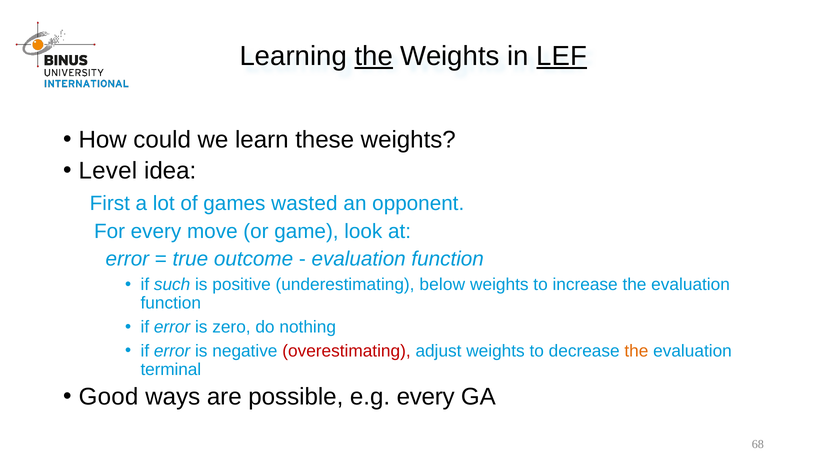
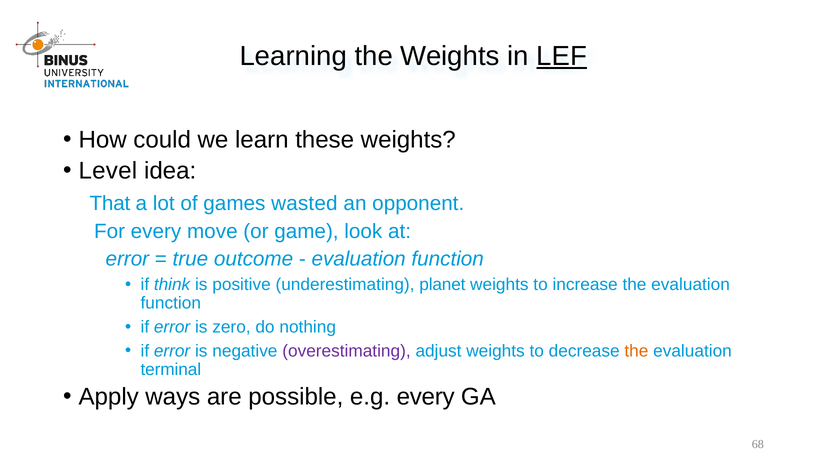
the underline: present -> none (374, 56)
First: First -> That (110, 203)
such: such -> think (172, 285)
below: below -> planet (442, 285)
overestimating colour: red -> purple (346, 351)
Good: Good -> Apply (109, 397)
